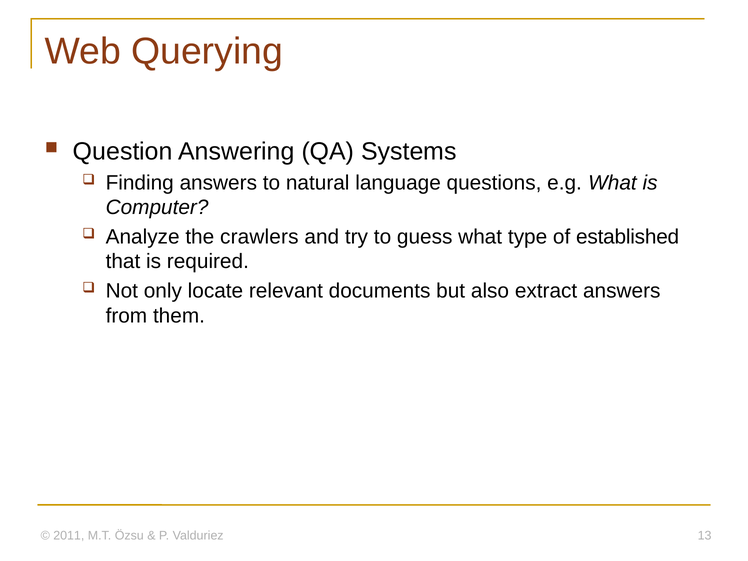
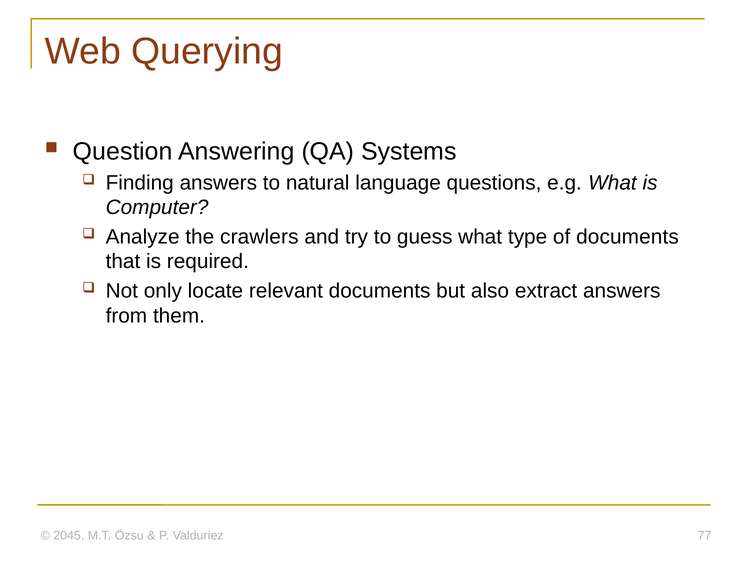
of established: established -> documents (627, 237)
2011: 2011 -> 2045 (69, 536)
13: 13 -> 77 (705, 536)
